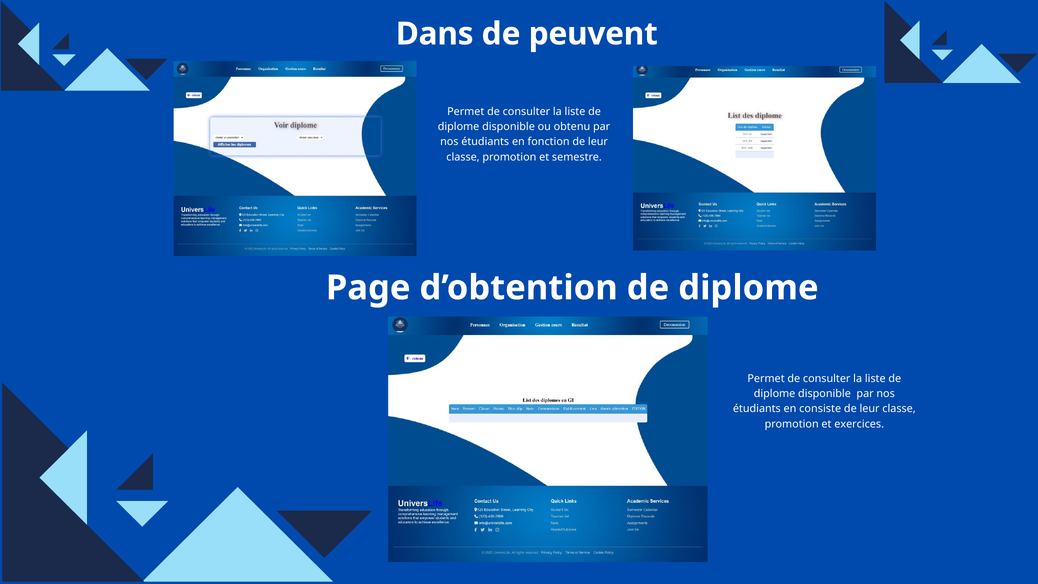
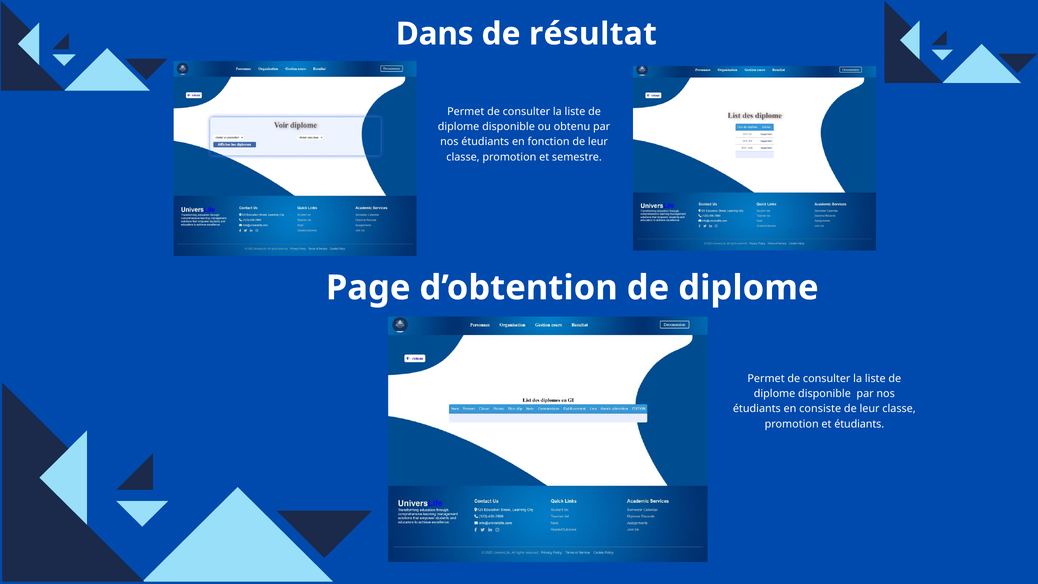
peuvent: peuvent -> résultat (593, 34)
et exercices: exercices -> étudiants (859, 424)
